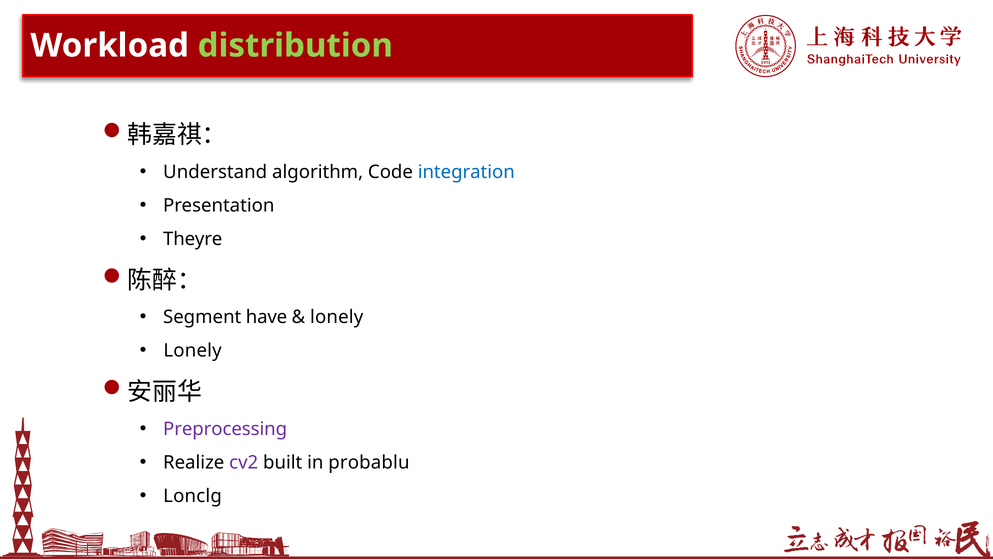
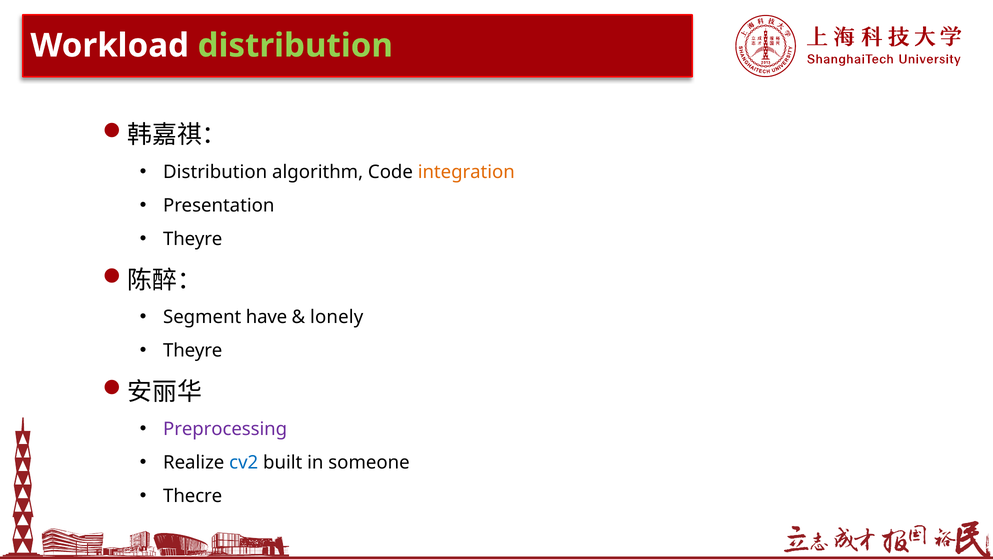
Understand: Understand -> Distribution (215, 172)
integration colour: blue -> orange (466, 172)
Lonely: Lonely -> Theyre (193, 351)
cv2 colour: purple -> blue (244, 462)
probablu: probablu -> someone (369, 462)
Lonclg: Lonclg -> Thecre (193, 496)
